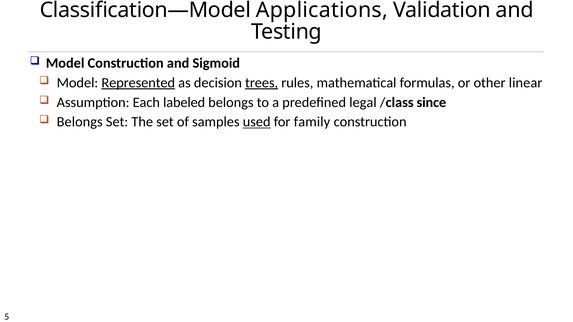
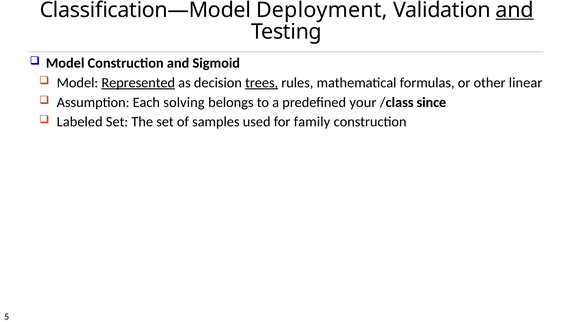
Applications: Applications -> Deployment (322, 10)
and underline: none -> present (515, 10)
labeled: labeled -> solving (184, 102)
legal: legal -> your (363, 102)
Belongs: Belongs -> Labeled (80, 122)
used underline: present -> none (257, 122)
